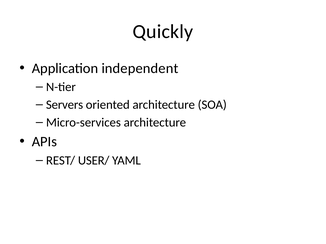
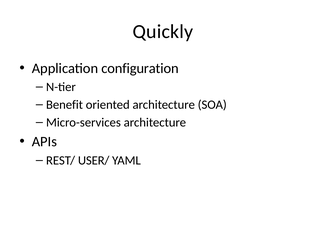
independent: independent -> configuration (140, 68)
Servers: Servers -> Benefit (65, 105)
